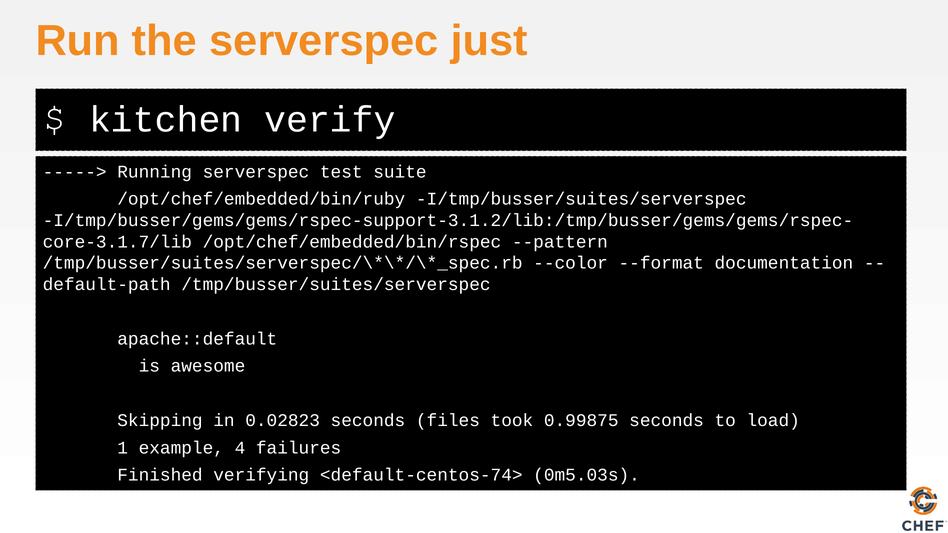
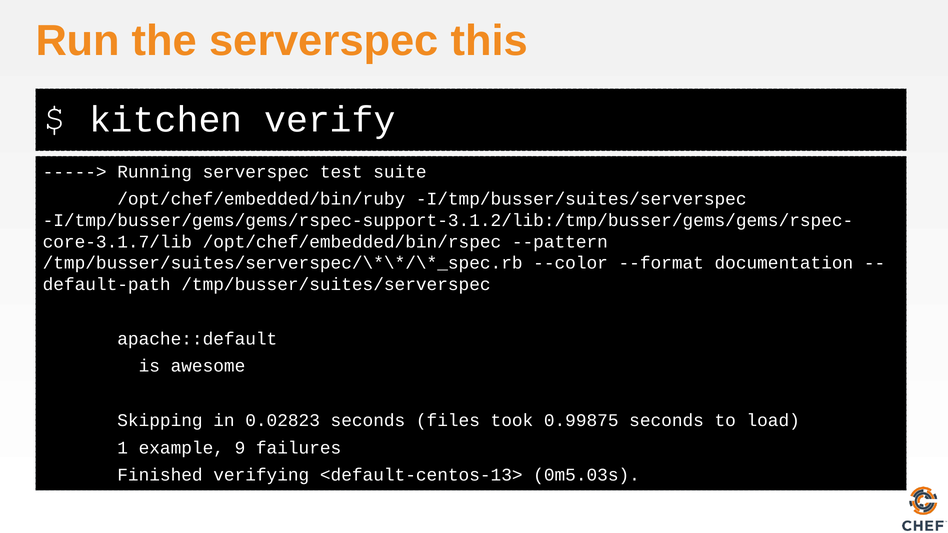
just: just -> this (489, 41)
4: 4 -> 9 (240, 448)
<default-centos-74>: <default-centos-74> -> <default-centos-13> (421, 475)
